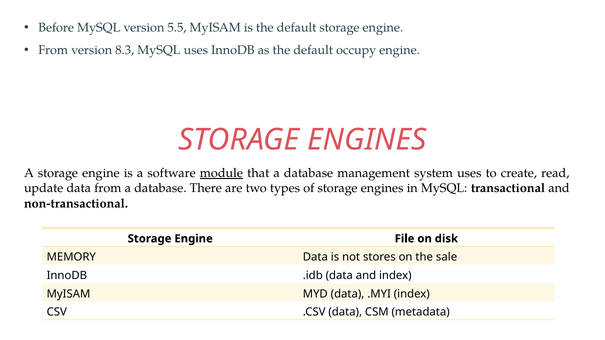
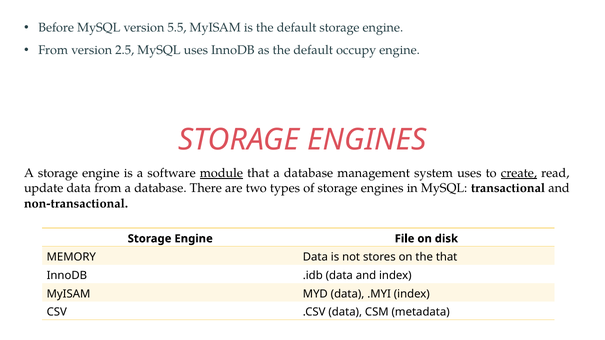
8.3: 8.3 -> 2.5 (125, 50)
create underline: none -> present (519, 173)
the sale: sale -> that (447, 257)
